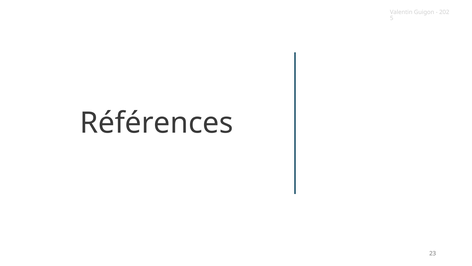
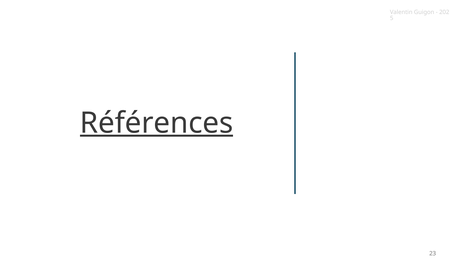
Références underline: none -> present (157, 123)
